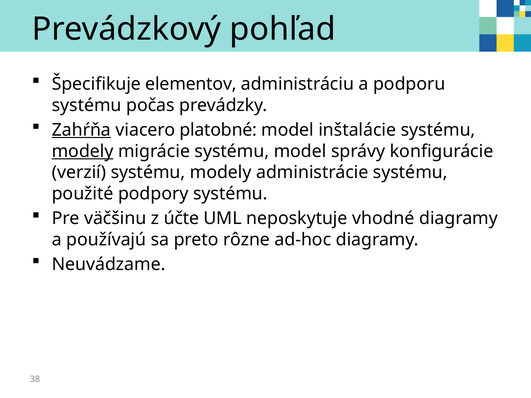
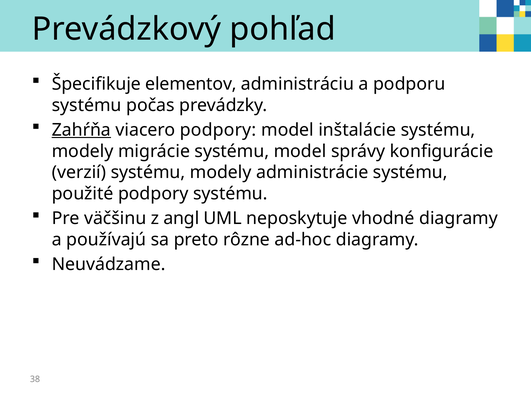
viacero platobné: platobné -> podpory (218, 130)
modely underline: present -> none (83, 151)
účte: účte -> angl (181, 219)
